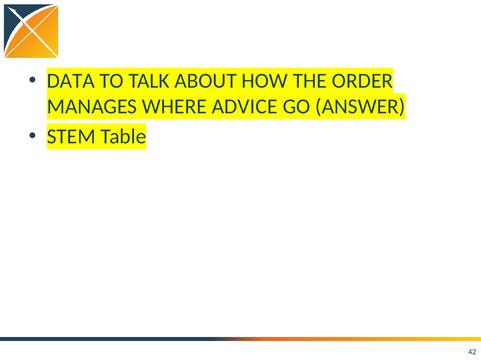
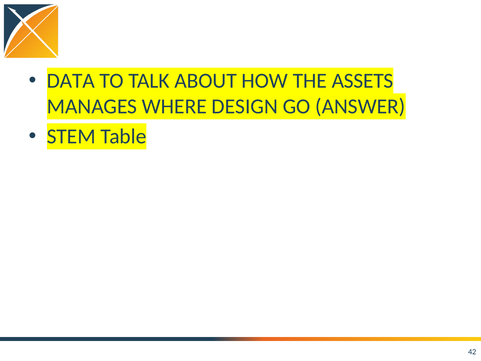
ORDER: ORDER -> ASSETS (363, 81)
ADVICE: ADVICE -> DESIGN (245, 107)
